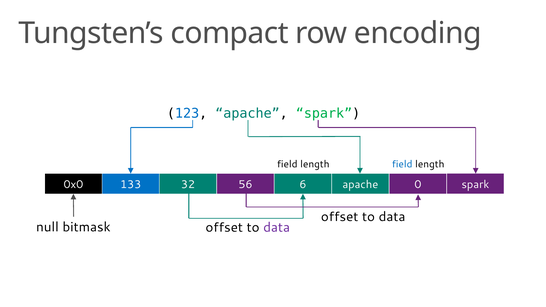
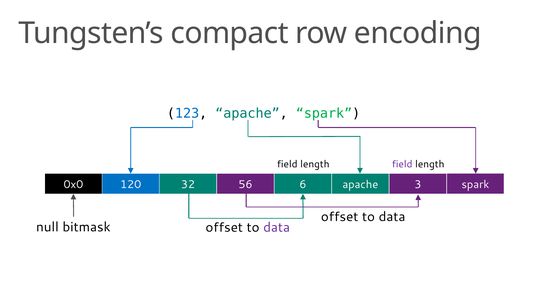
field colour: blue -> purple (402, 164)
133: 133 -> 120 (131, 185)
0: 0 -> 3 (418, 185)
